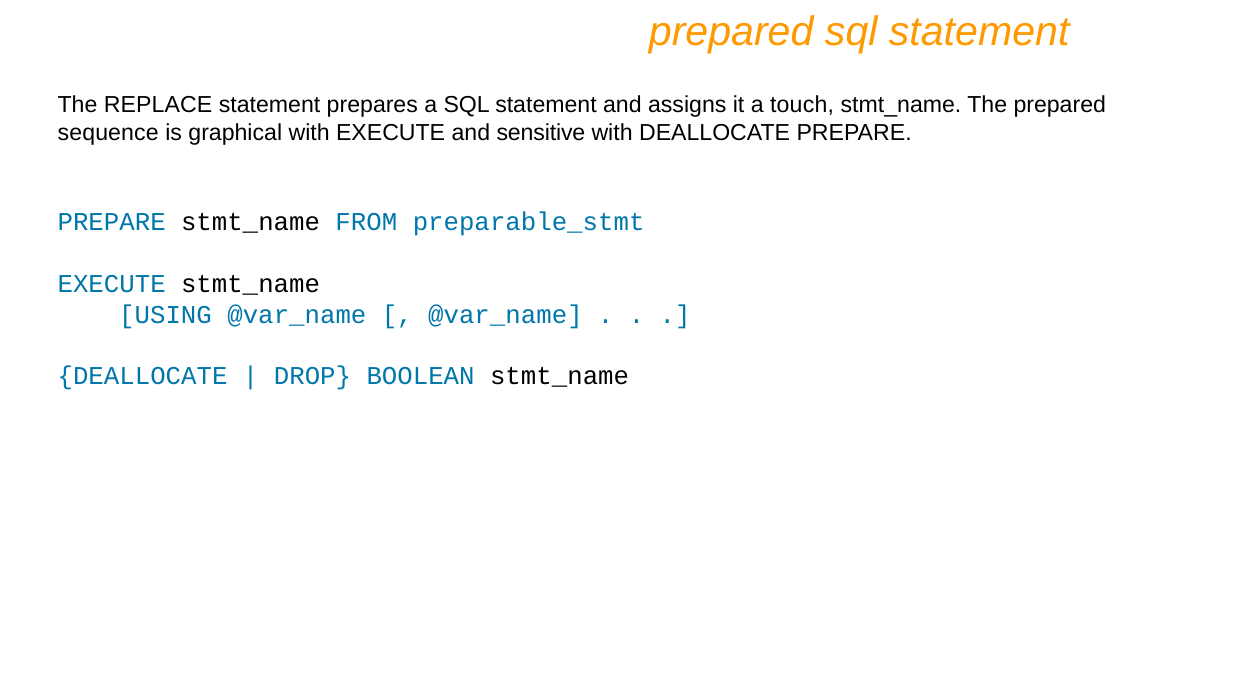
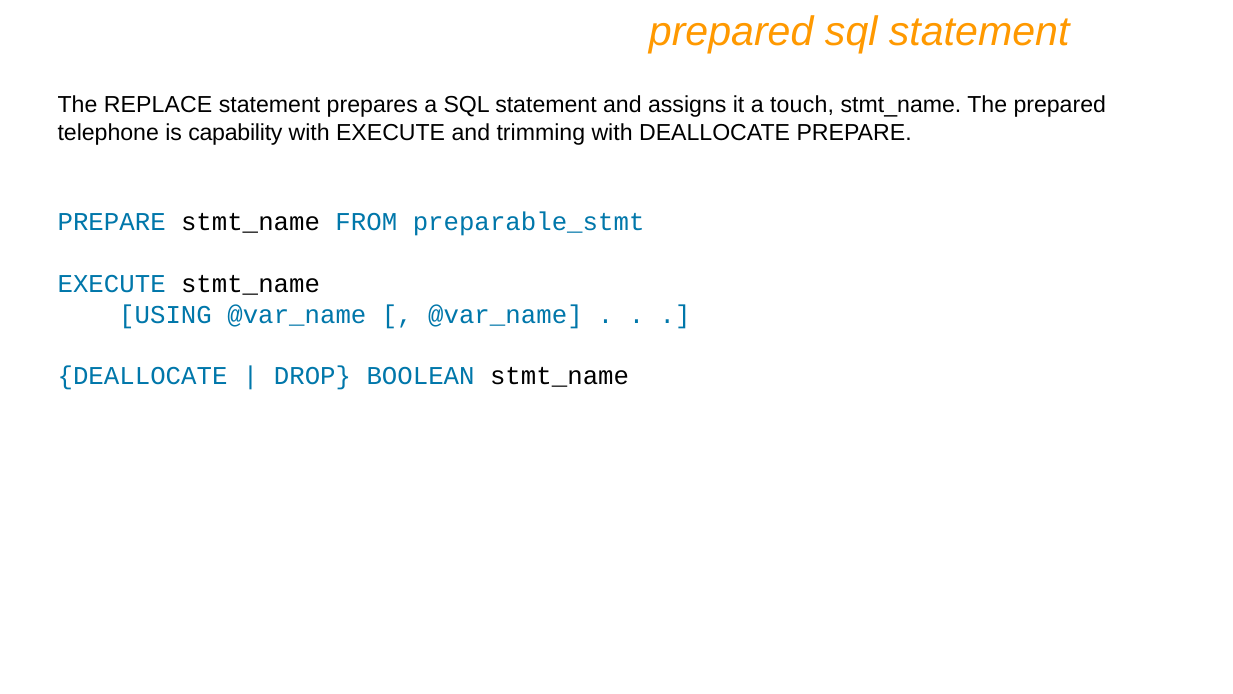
sequence: sequence -> telephone (108, 133)
graphical: graphical -> capability (235, 133)
sensitive: sensitive -> trimming (541, 133)
